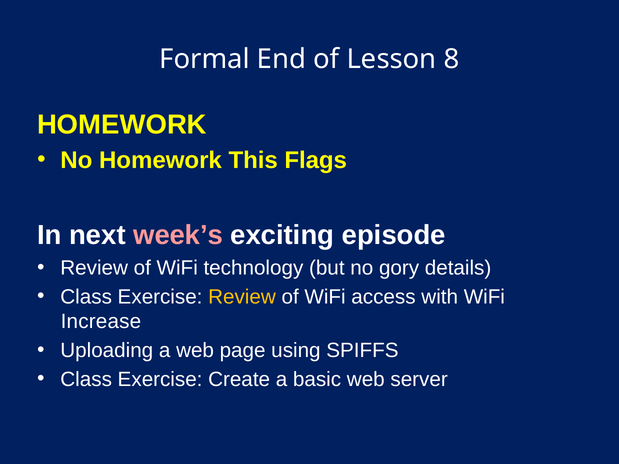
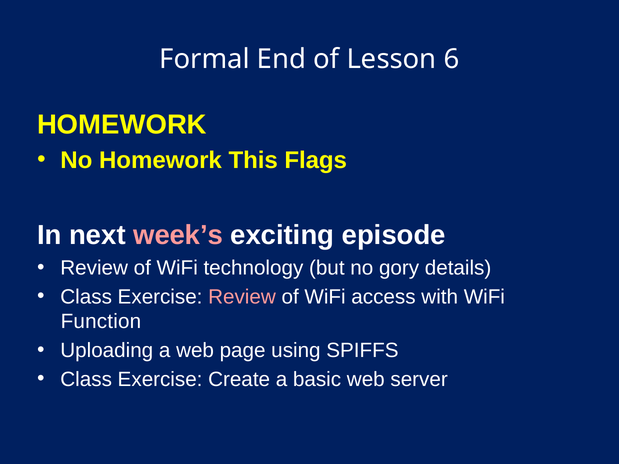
8: 8 -> 6 (452, 59)
Review colour: yellow -> pink (242, 297)
Increase: Increase -> Function (101, 322)
